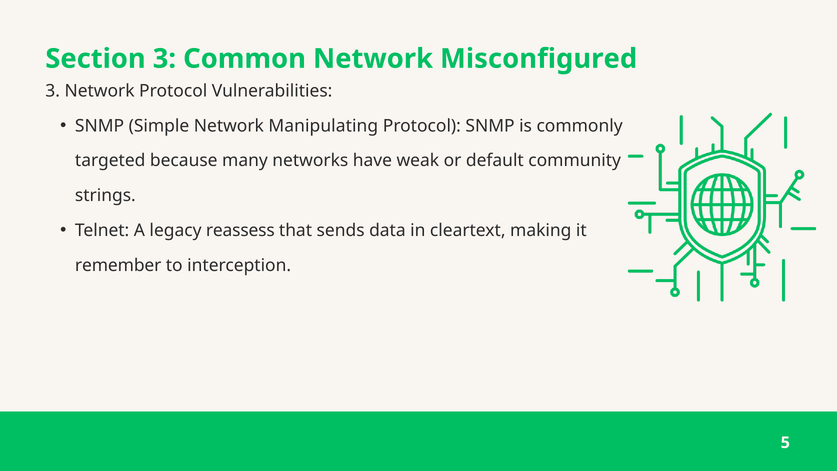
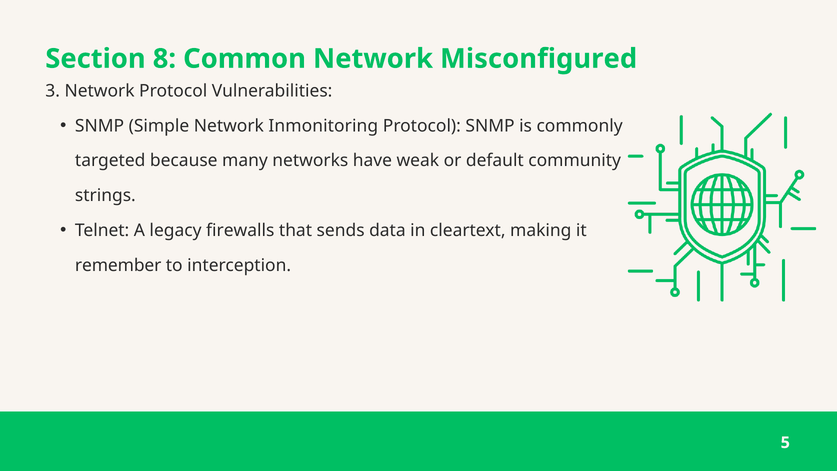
Section 3: 3 -> 8 (164, 59)
Manipulating: Manipulating -> Inmonitoring (323, 126)
reassess: reassess -> firewalls (240, 230)
